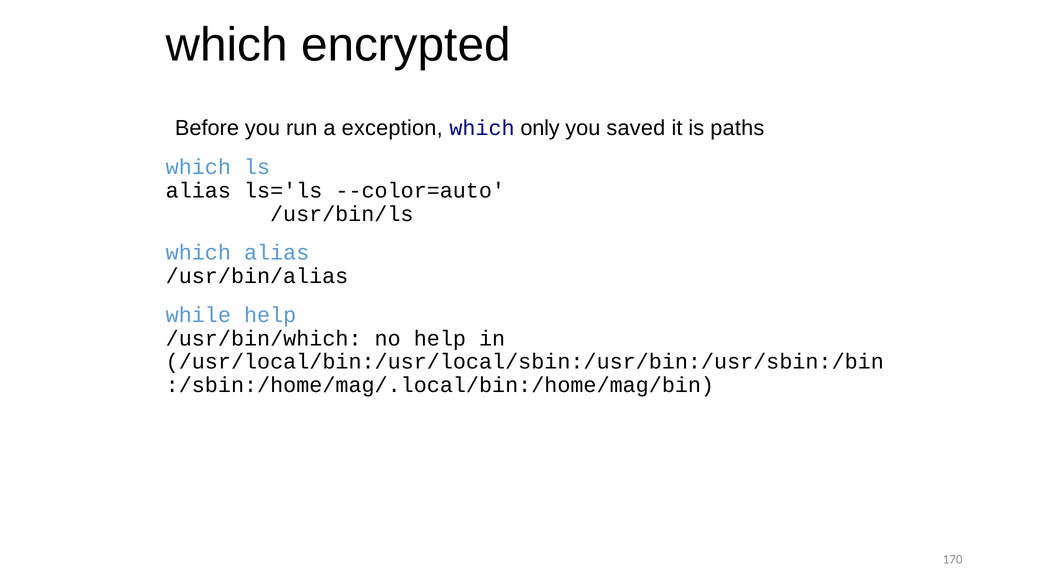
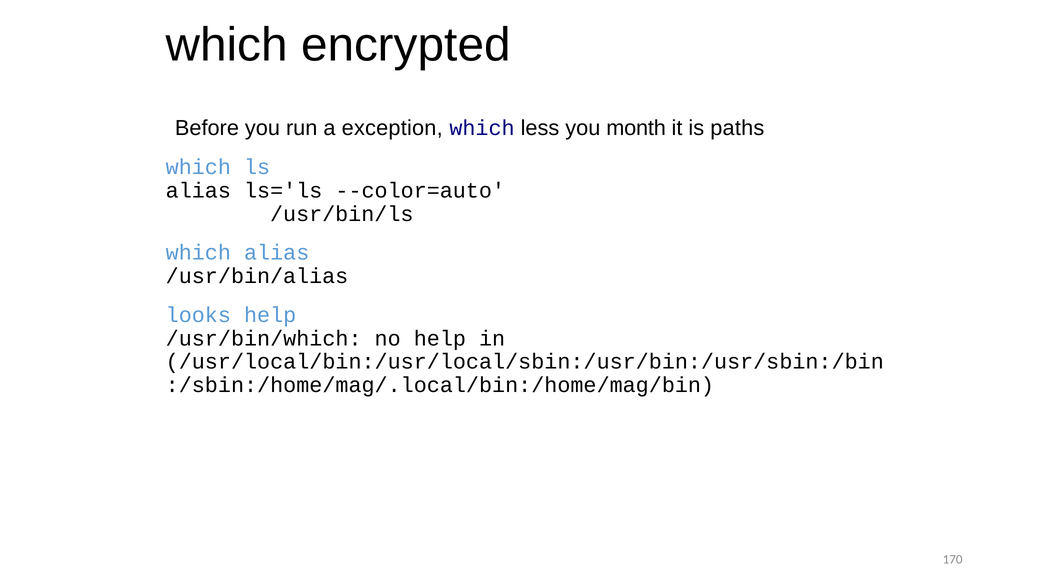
only: only -> less (540, 128)
saved: saved -> month (636, 128)
while: while -> looks (198, 315)
